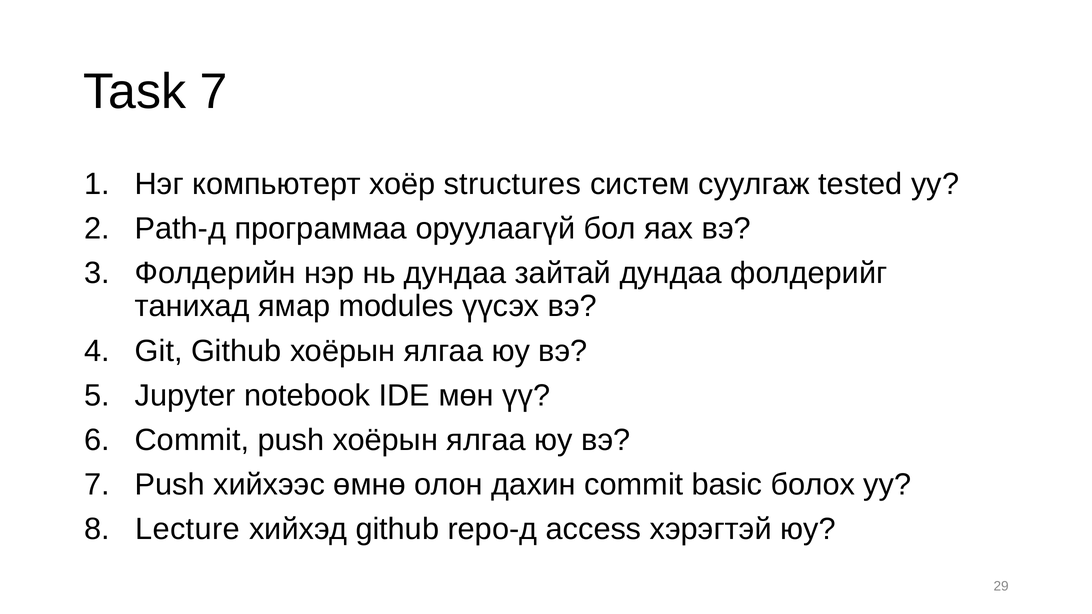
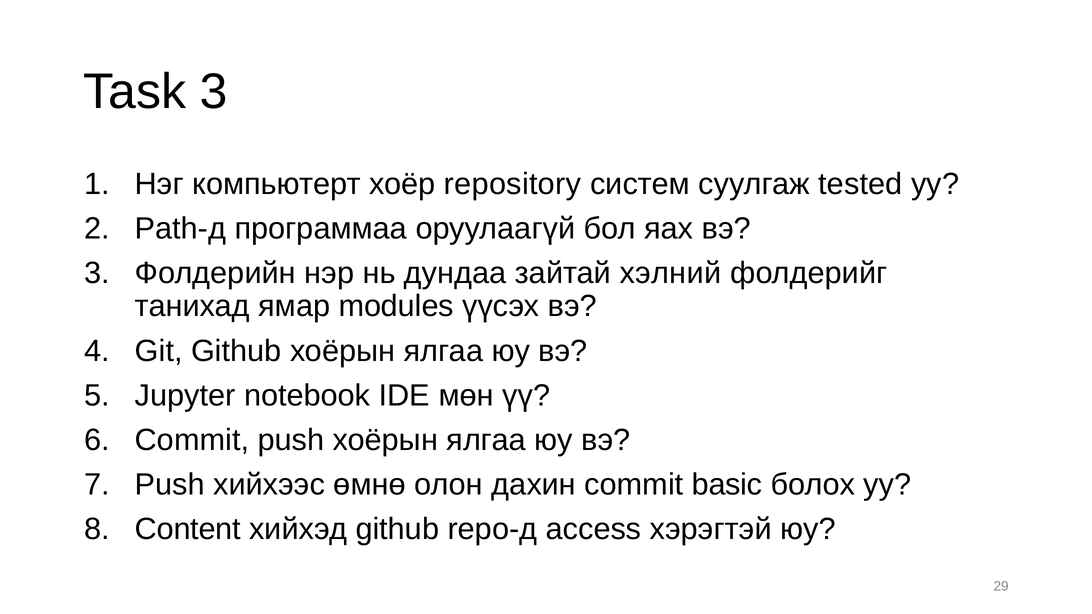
Task 7: 7 -> 3 (214, 92)
structures: structures -> repository (513, 184)
зайтай дундаа: дундаа -> хэлний (670, 273)
Lecture: Lecture -> Content (188, 529)
